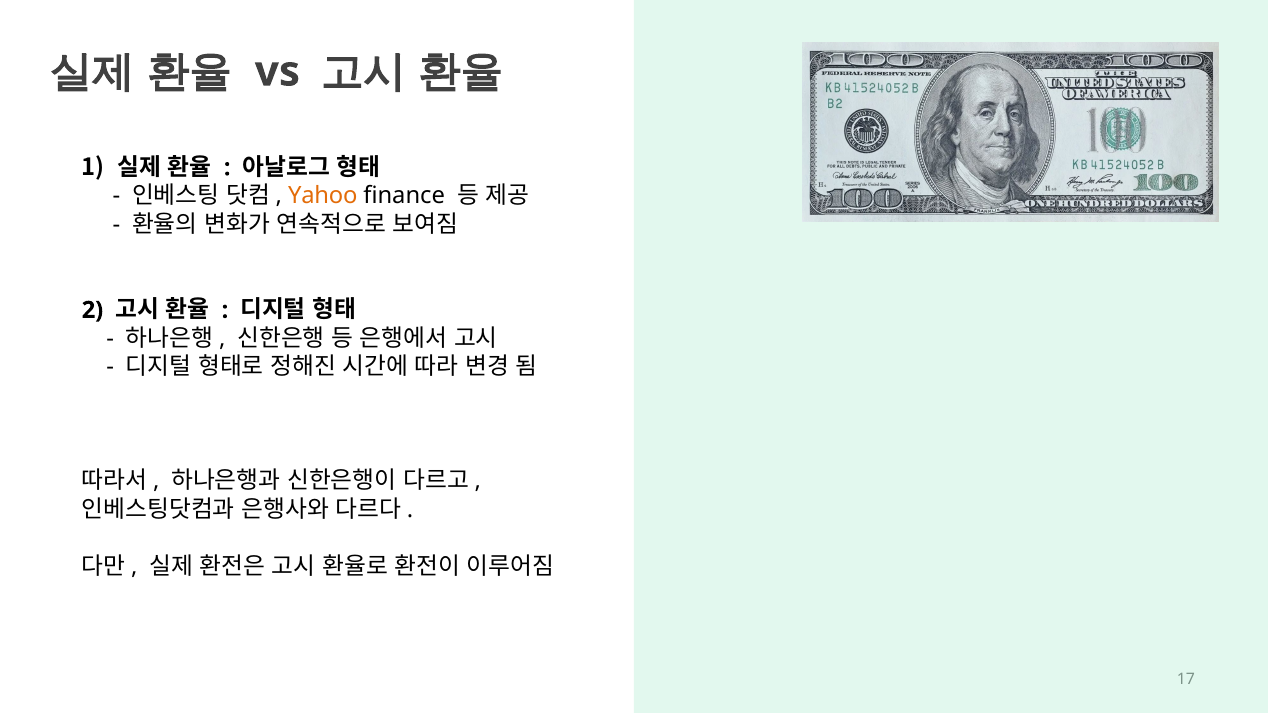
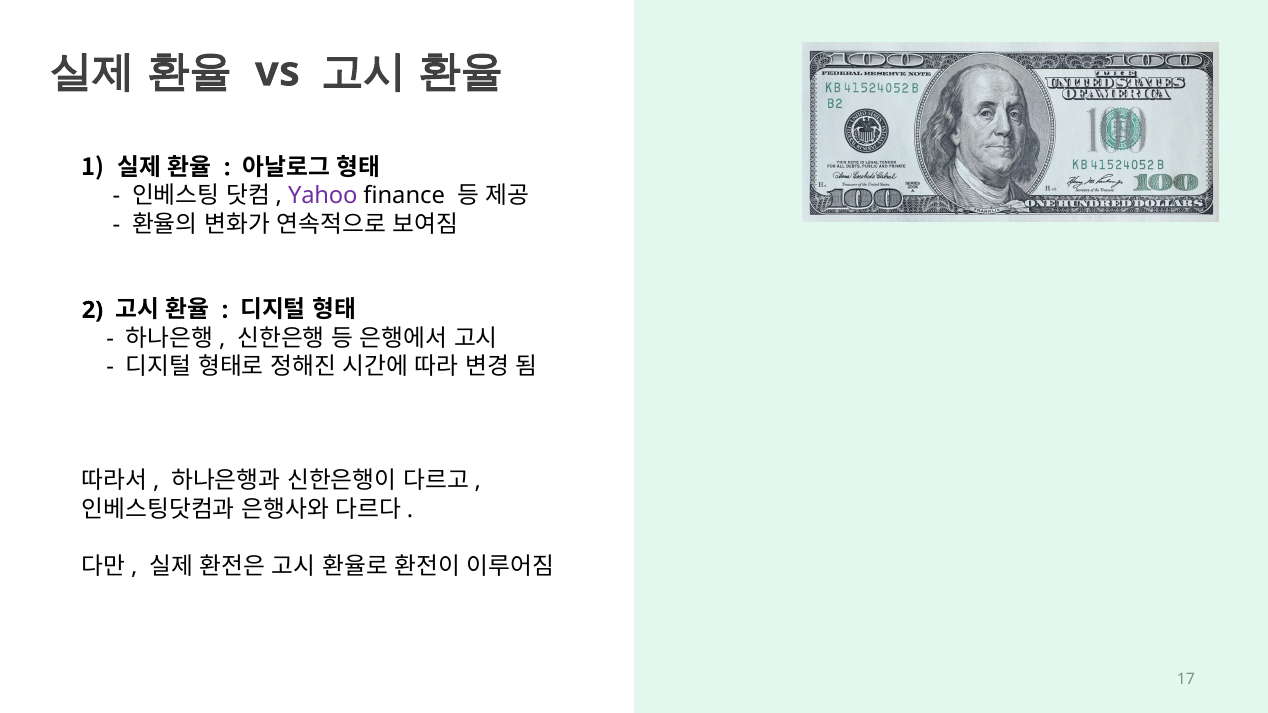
Yahoo colour: orange -> purple (323, 196)
